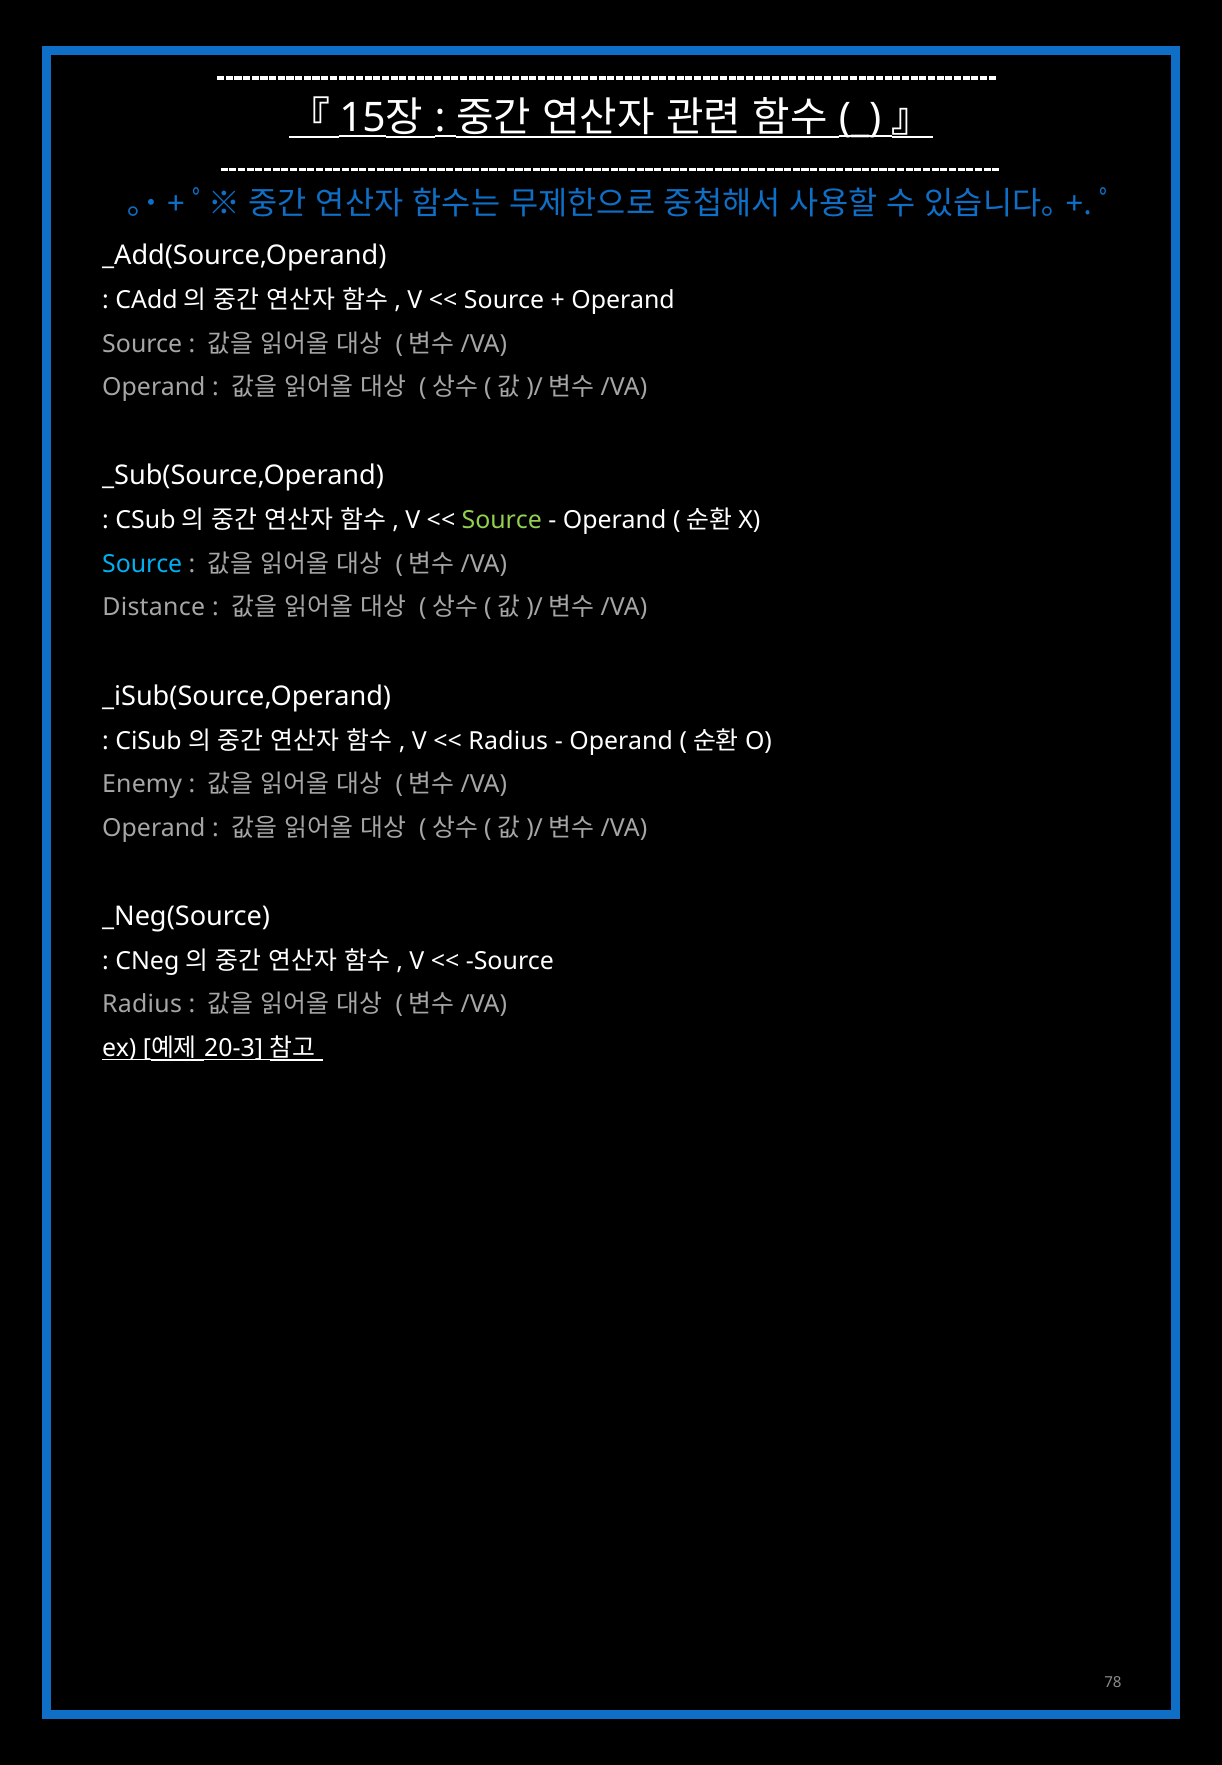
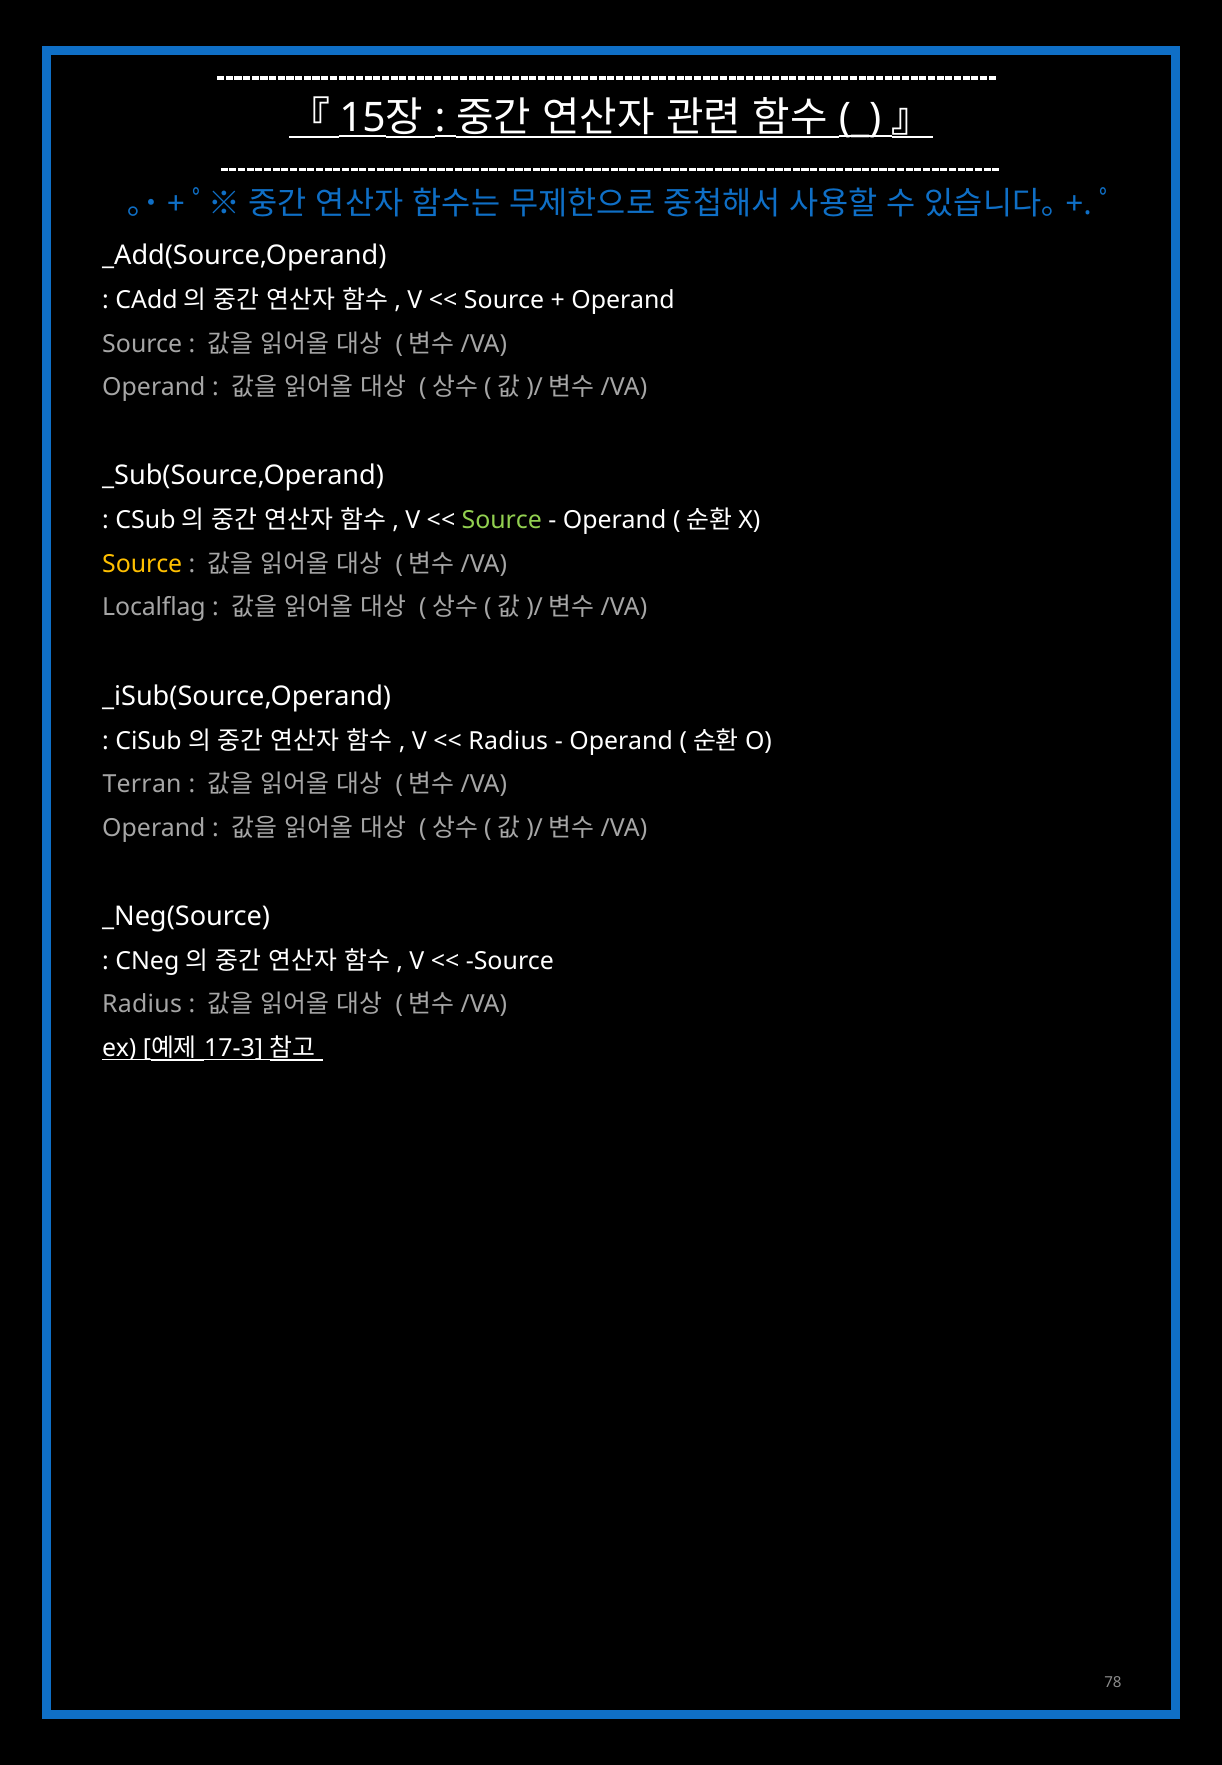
Source colour: light blue -> yellow (142, 564)
Distance: Distance -> Localflag (154, 608)
Enemy: Enemy -> Terran (142, 784)
20-3: 20-3 -> 17-3 (234, 1048)
